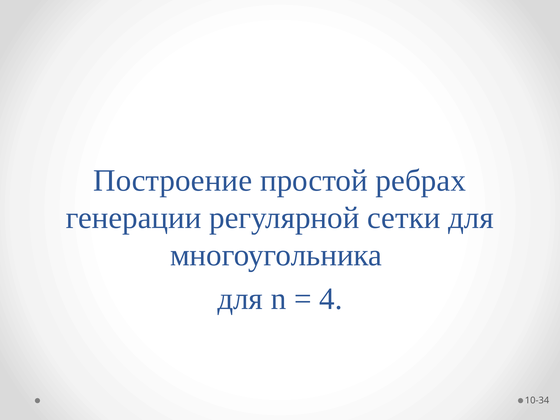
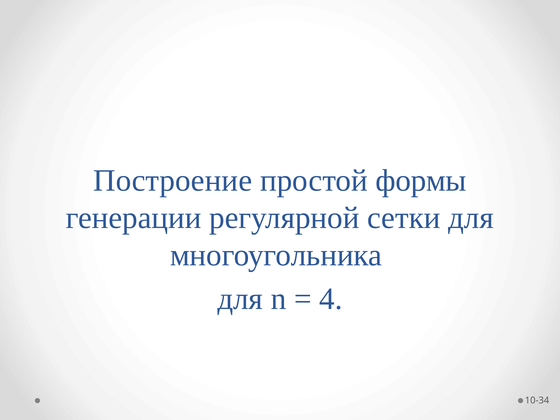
ребрах: ребрах -> формы (421, 181)
